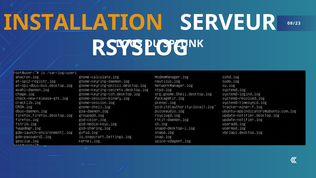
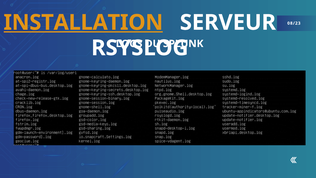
INSTALLATION underline: none -> present (83, 22)
